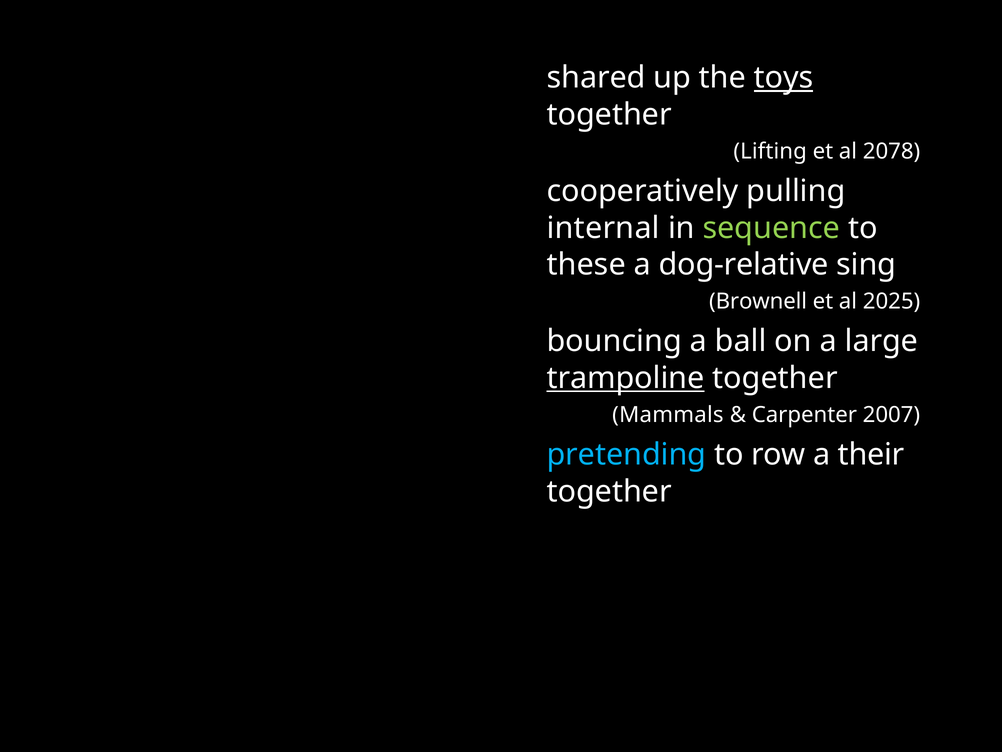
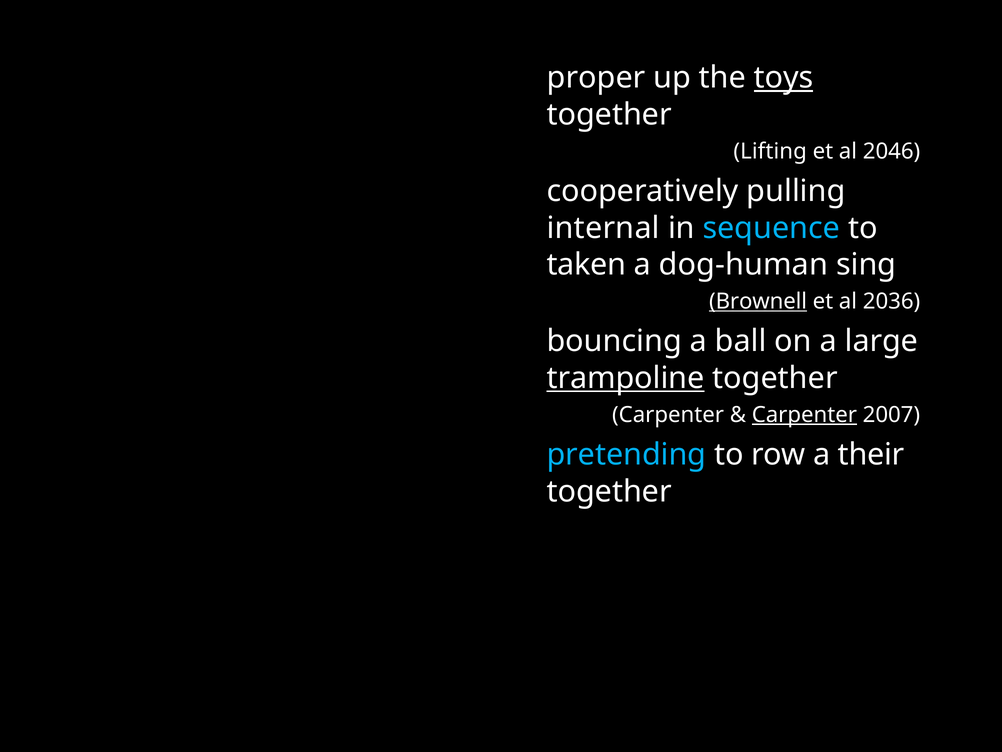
shared: shared -> proper (596, 78)
2078: 2078 -> 2046 (892, 151)
sequence colour: light green -> light blue (771, 228)
these: these -> taken (586, 265)
dog-relative: dog-relative -> dog-human (744, 265)
Brownell underline: none -> present (758, 301)
2025: 2025 -> 2036 (892, 301)
Mammals: Mammals -> Carpenter (668, 415)
Carpenter underline: none -> present (804, 415)
